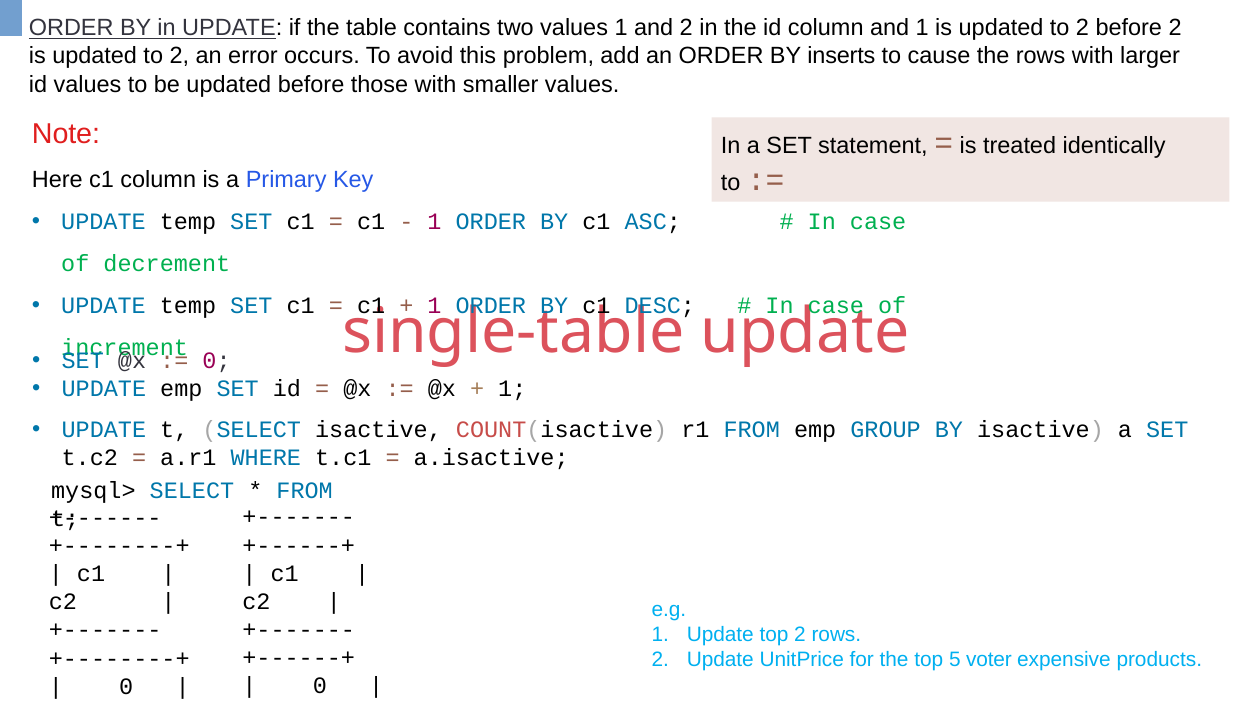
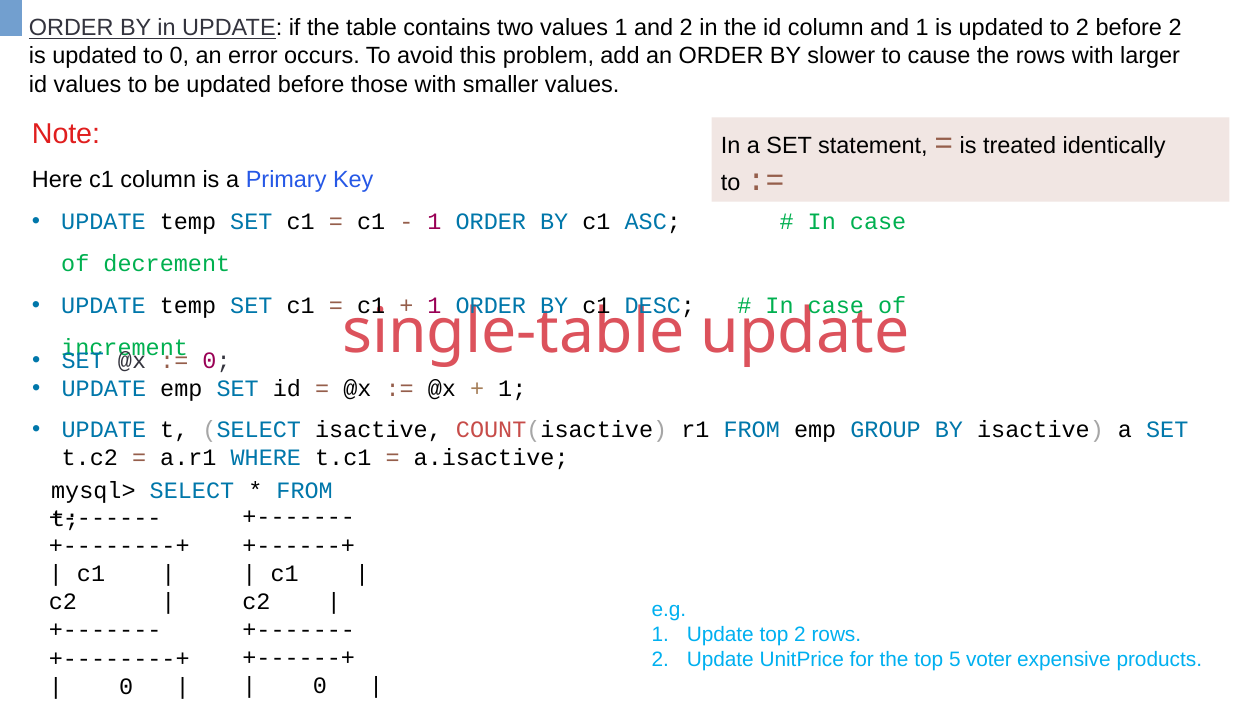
2: 2 -> 0 (179, 56)
inserts: inserts -> slower (841, 56)
